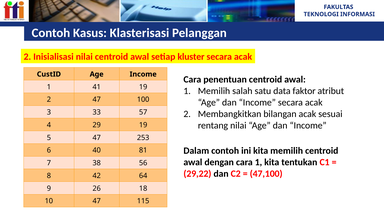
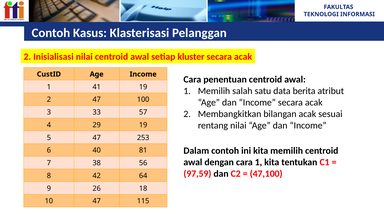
faktor: faktor -> berita (304, 91)
29,22: 29,22 -> 97,59 (197, 174)
